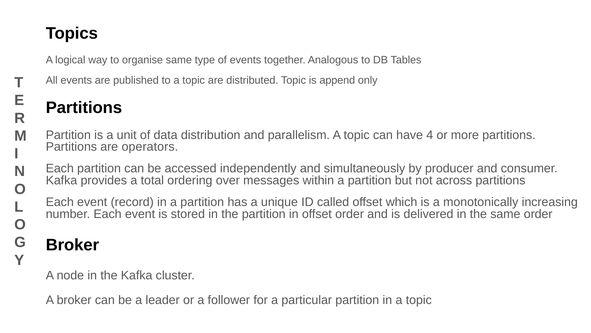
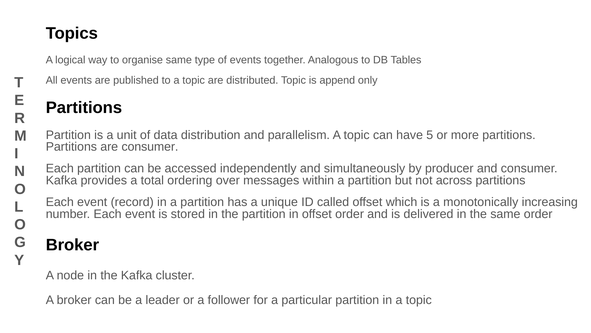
4: 4 -> 5 (430, 135)
are operators: operators -> consumer (150, 147)
